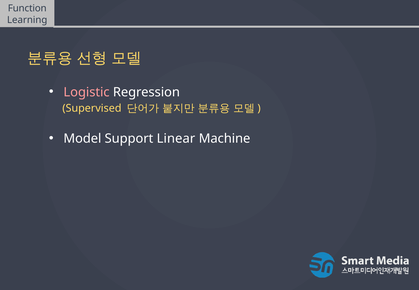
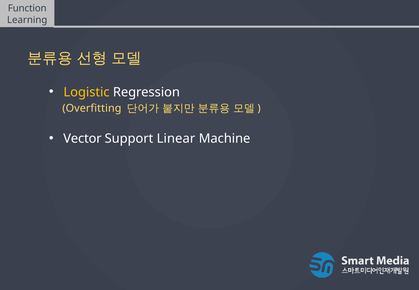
Logistic colour: pink -> yellow (87, 92)
Supervised: Supervised -> Overfitting (92, 108)
Model: Model -> Vector (82, 139)
